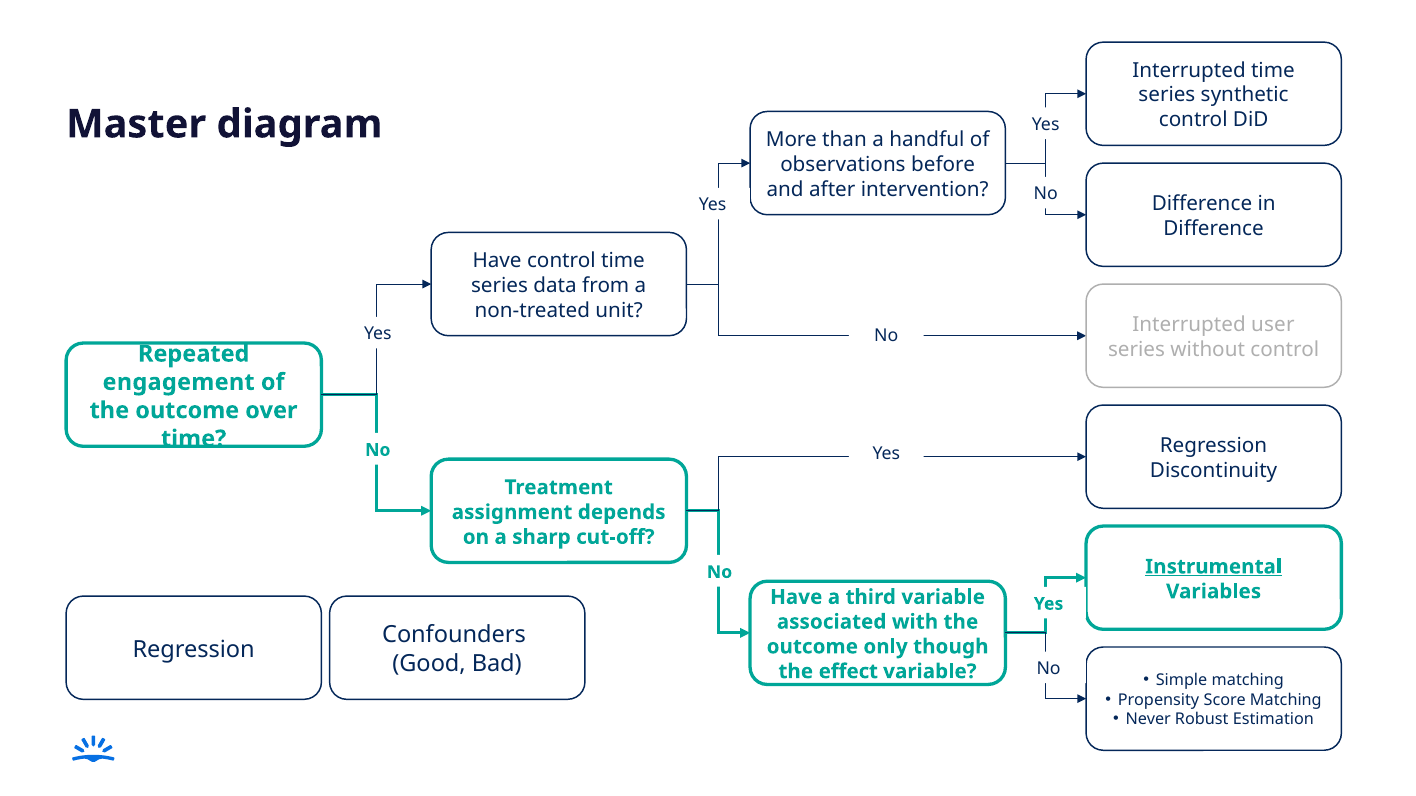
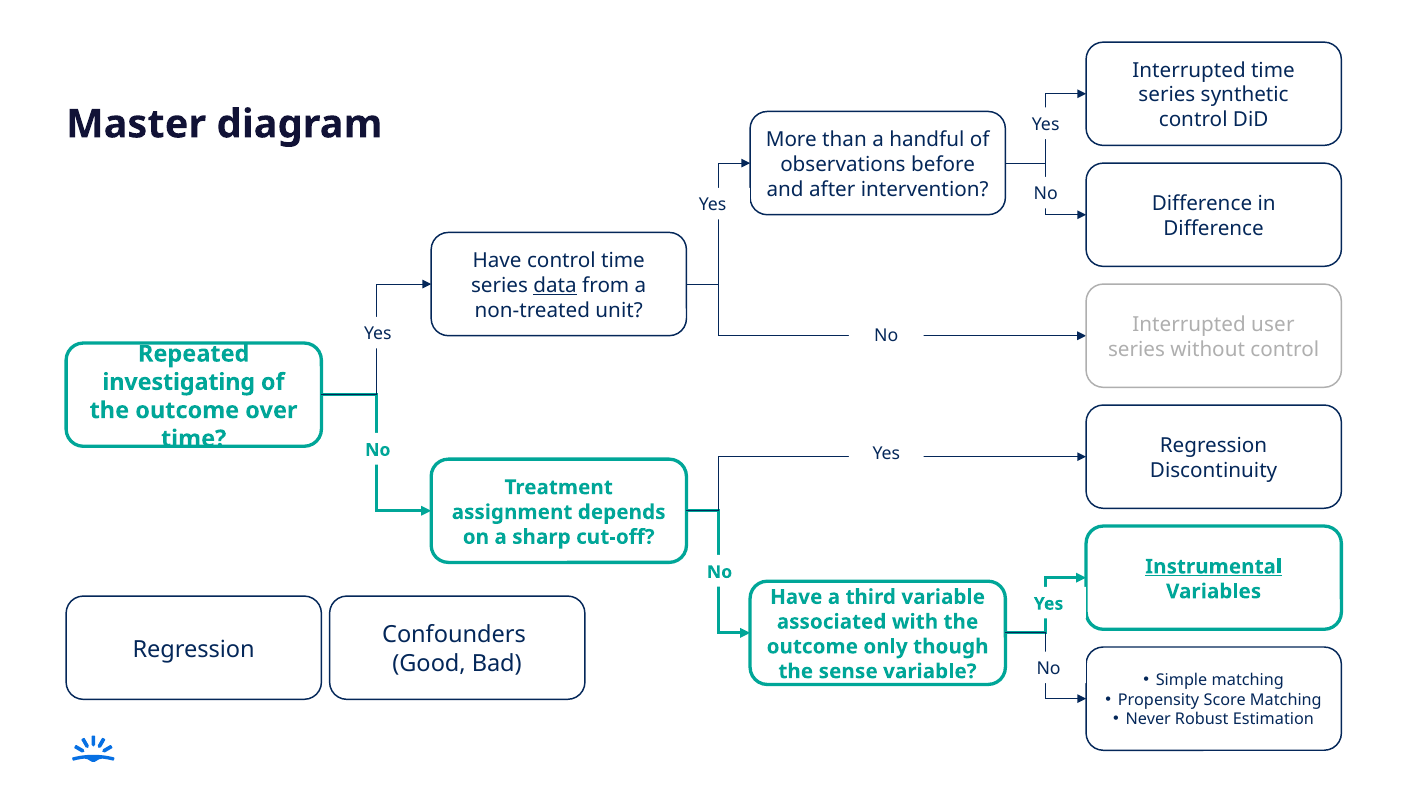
data underline: none -> present (555, 286)
engagement: engagement -> investigating (179, 382)
effect: effect -> sense (848, 672)
